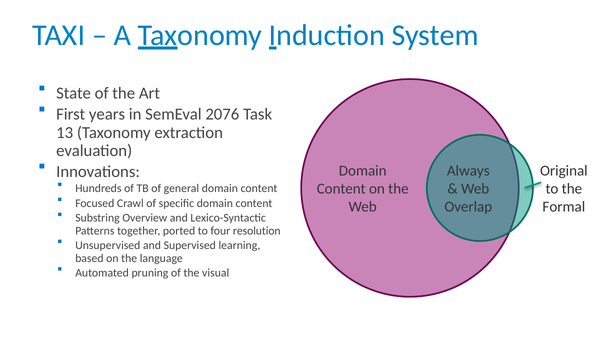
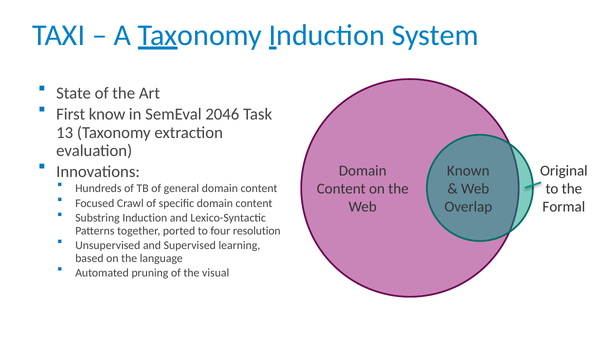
years: years -> know (107, 114)
2076: 2076 -> 2046 (222, 114)
Always: Always -> Known (468, 170)
Substring Overview: Overview -> Induction (145, 218)
